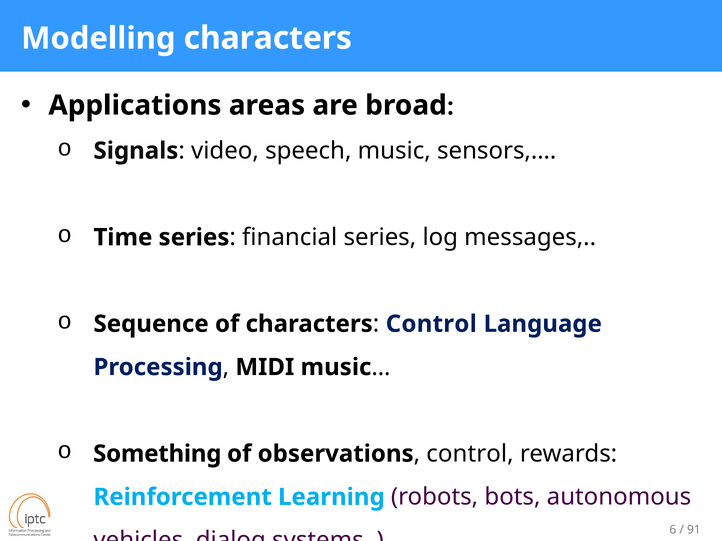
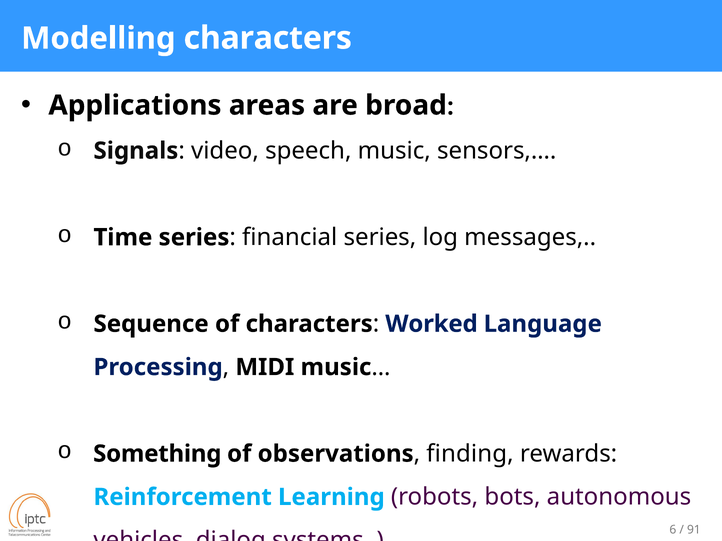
Control: Control -> Worked (431, 324)
control: control -> finding (470, 454)
